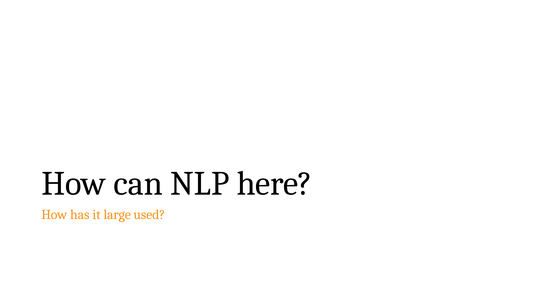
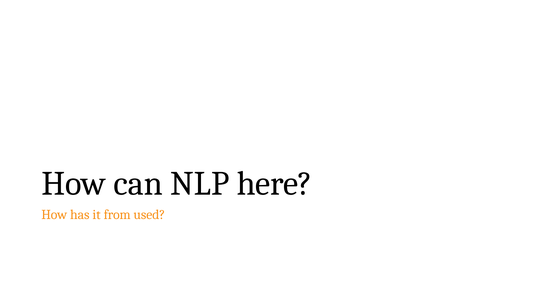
large: large -> from (117, 215)
